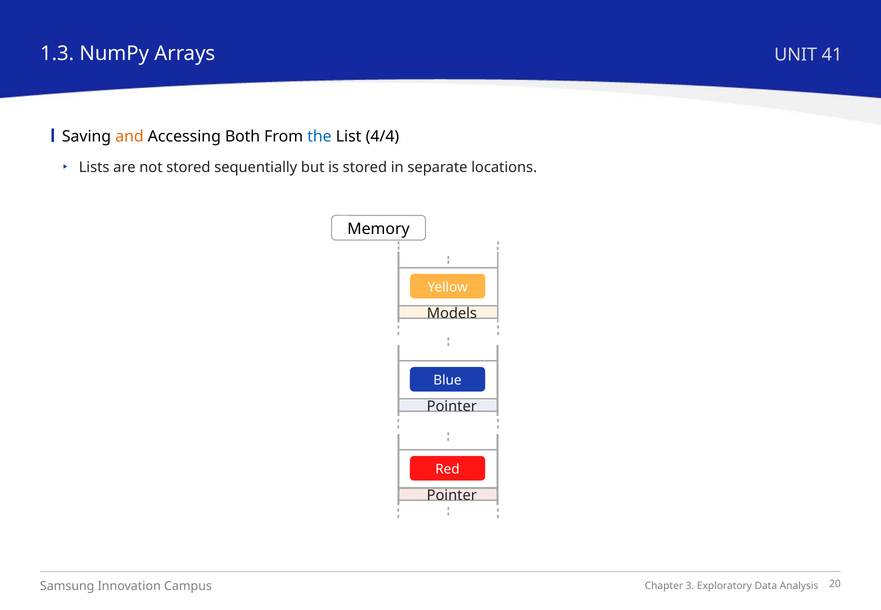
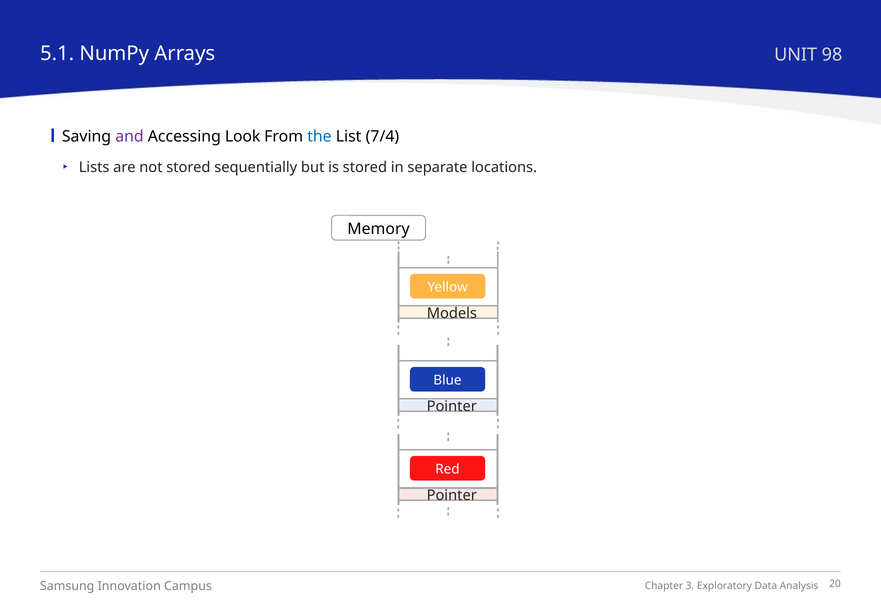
1.3: 1.3 -> 5.1 (57, 54)
41: 41 -> 98 (832, 55)
and colour: orange -> purple (130, 136)
Both: Both -> Look (243, 136)
4/4: 4/4 -> 7/4 (382, 136)
